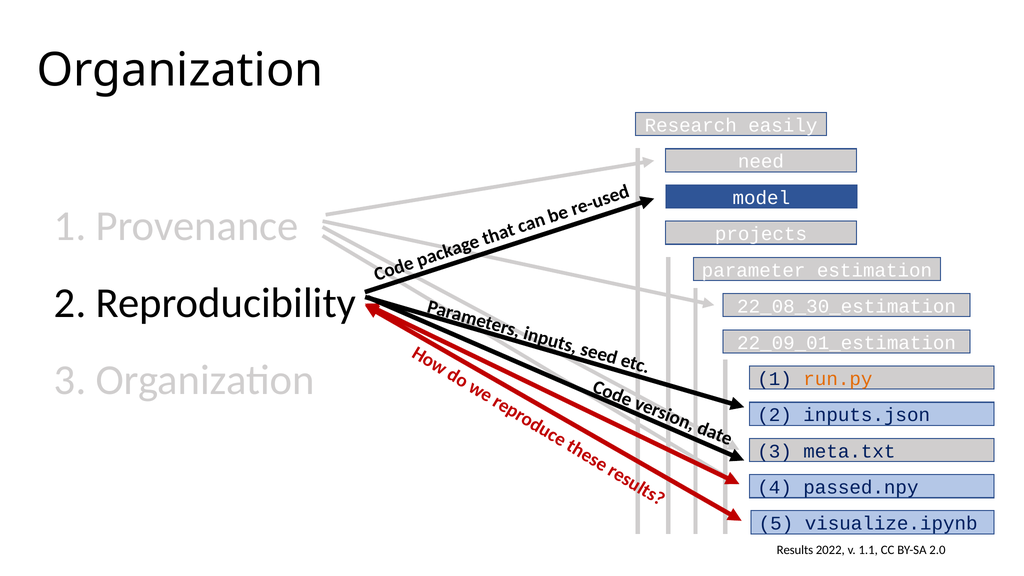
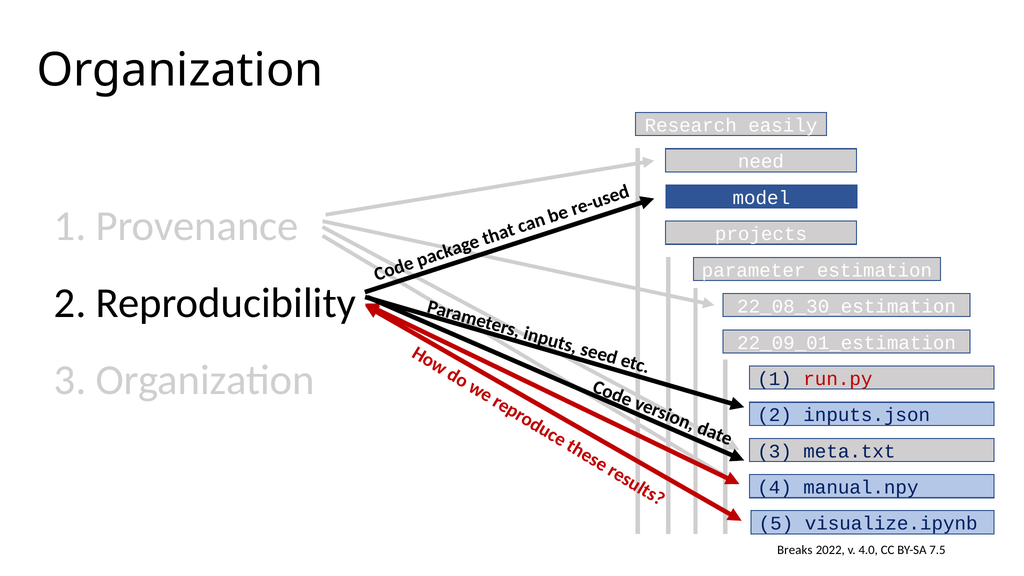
run.py colour: orange -> red (838, 379)
passed.npy: passed.npy -> manual.npy (861, 488)
Results: Results -> Breaks (795, 550)
1.1: 1.1 -> 4.0 (868, 550)
2.0: 2.0 -> 7.5 (937, 550)
